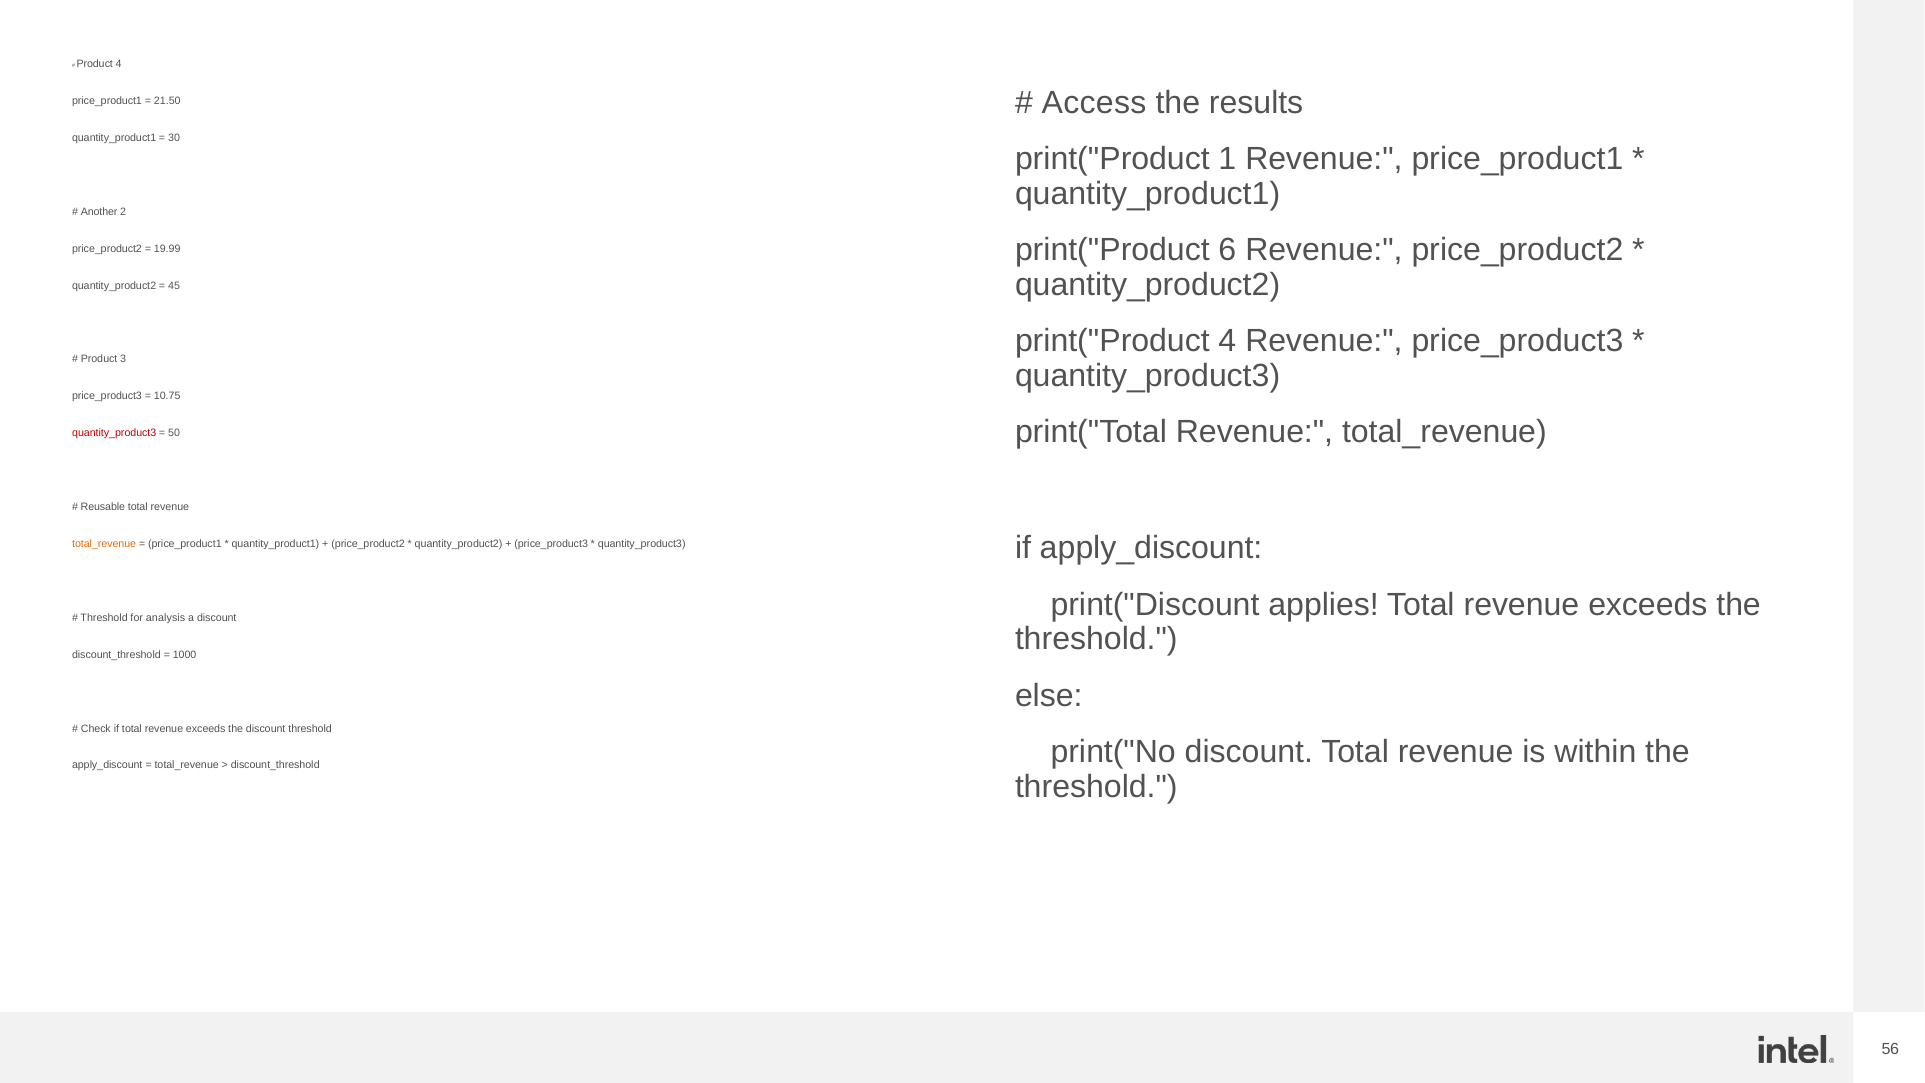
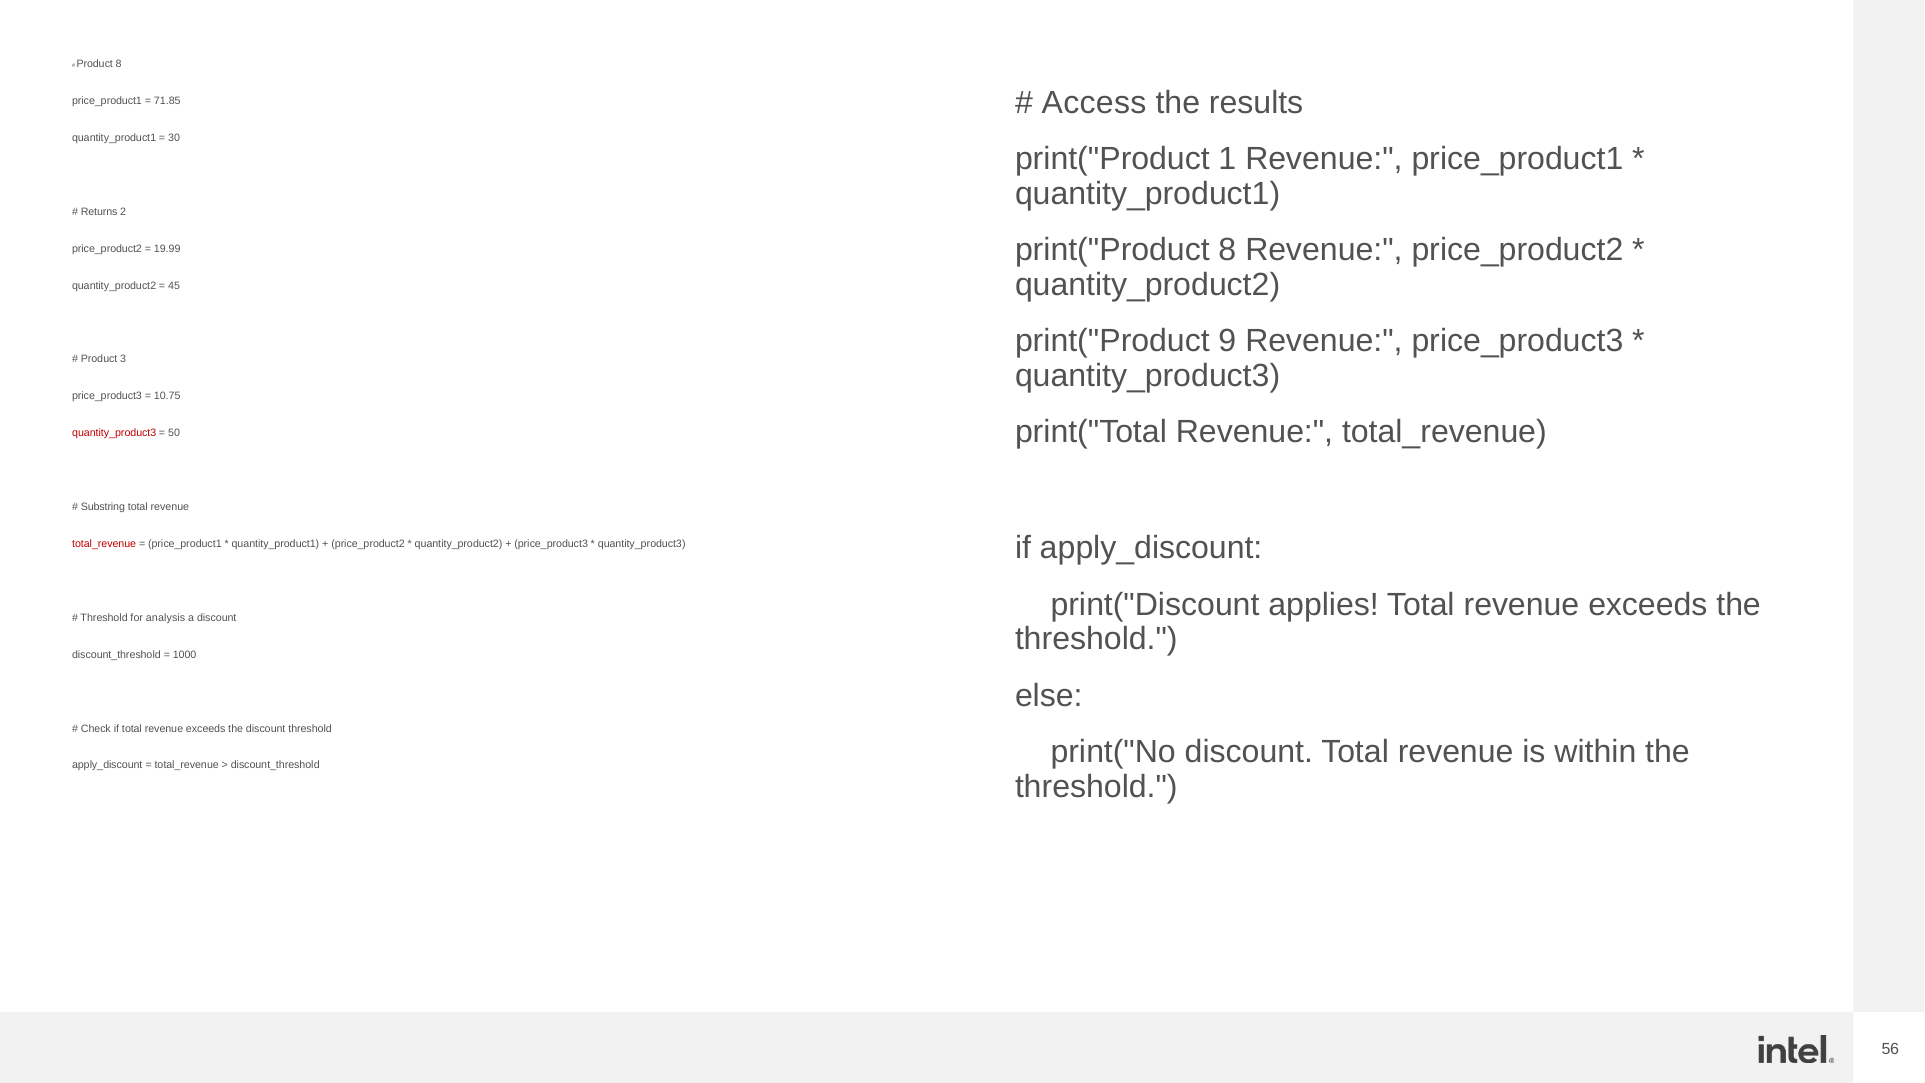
Product 4: 4 -> 8 (119, 64)
21.50: 21.50 -> 71.85 (167, 101)
Another: Another -> Returns (99, 212)
print("Product 6: 6 -> 8 (1227, 250)
print("Product 4: 4 -> 9 (1227, 341)
Reusable: Reusable -> Substring (103, 507)
total_revenue colour: orange -> red (104, 544)
